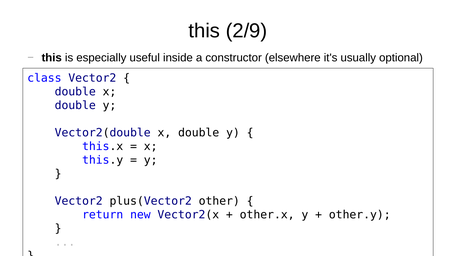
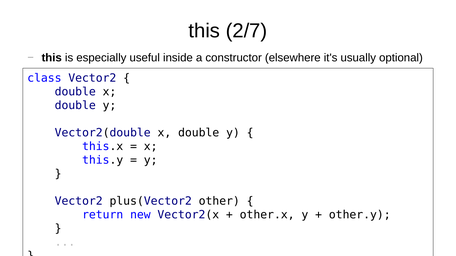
2/9: 2/9 -> 2/7 (247, 31)
